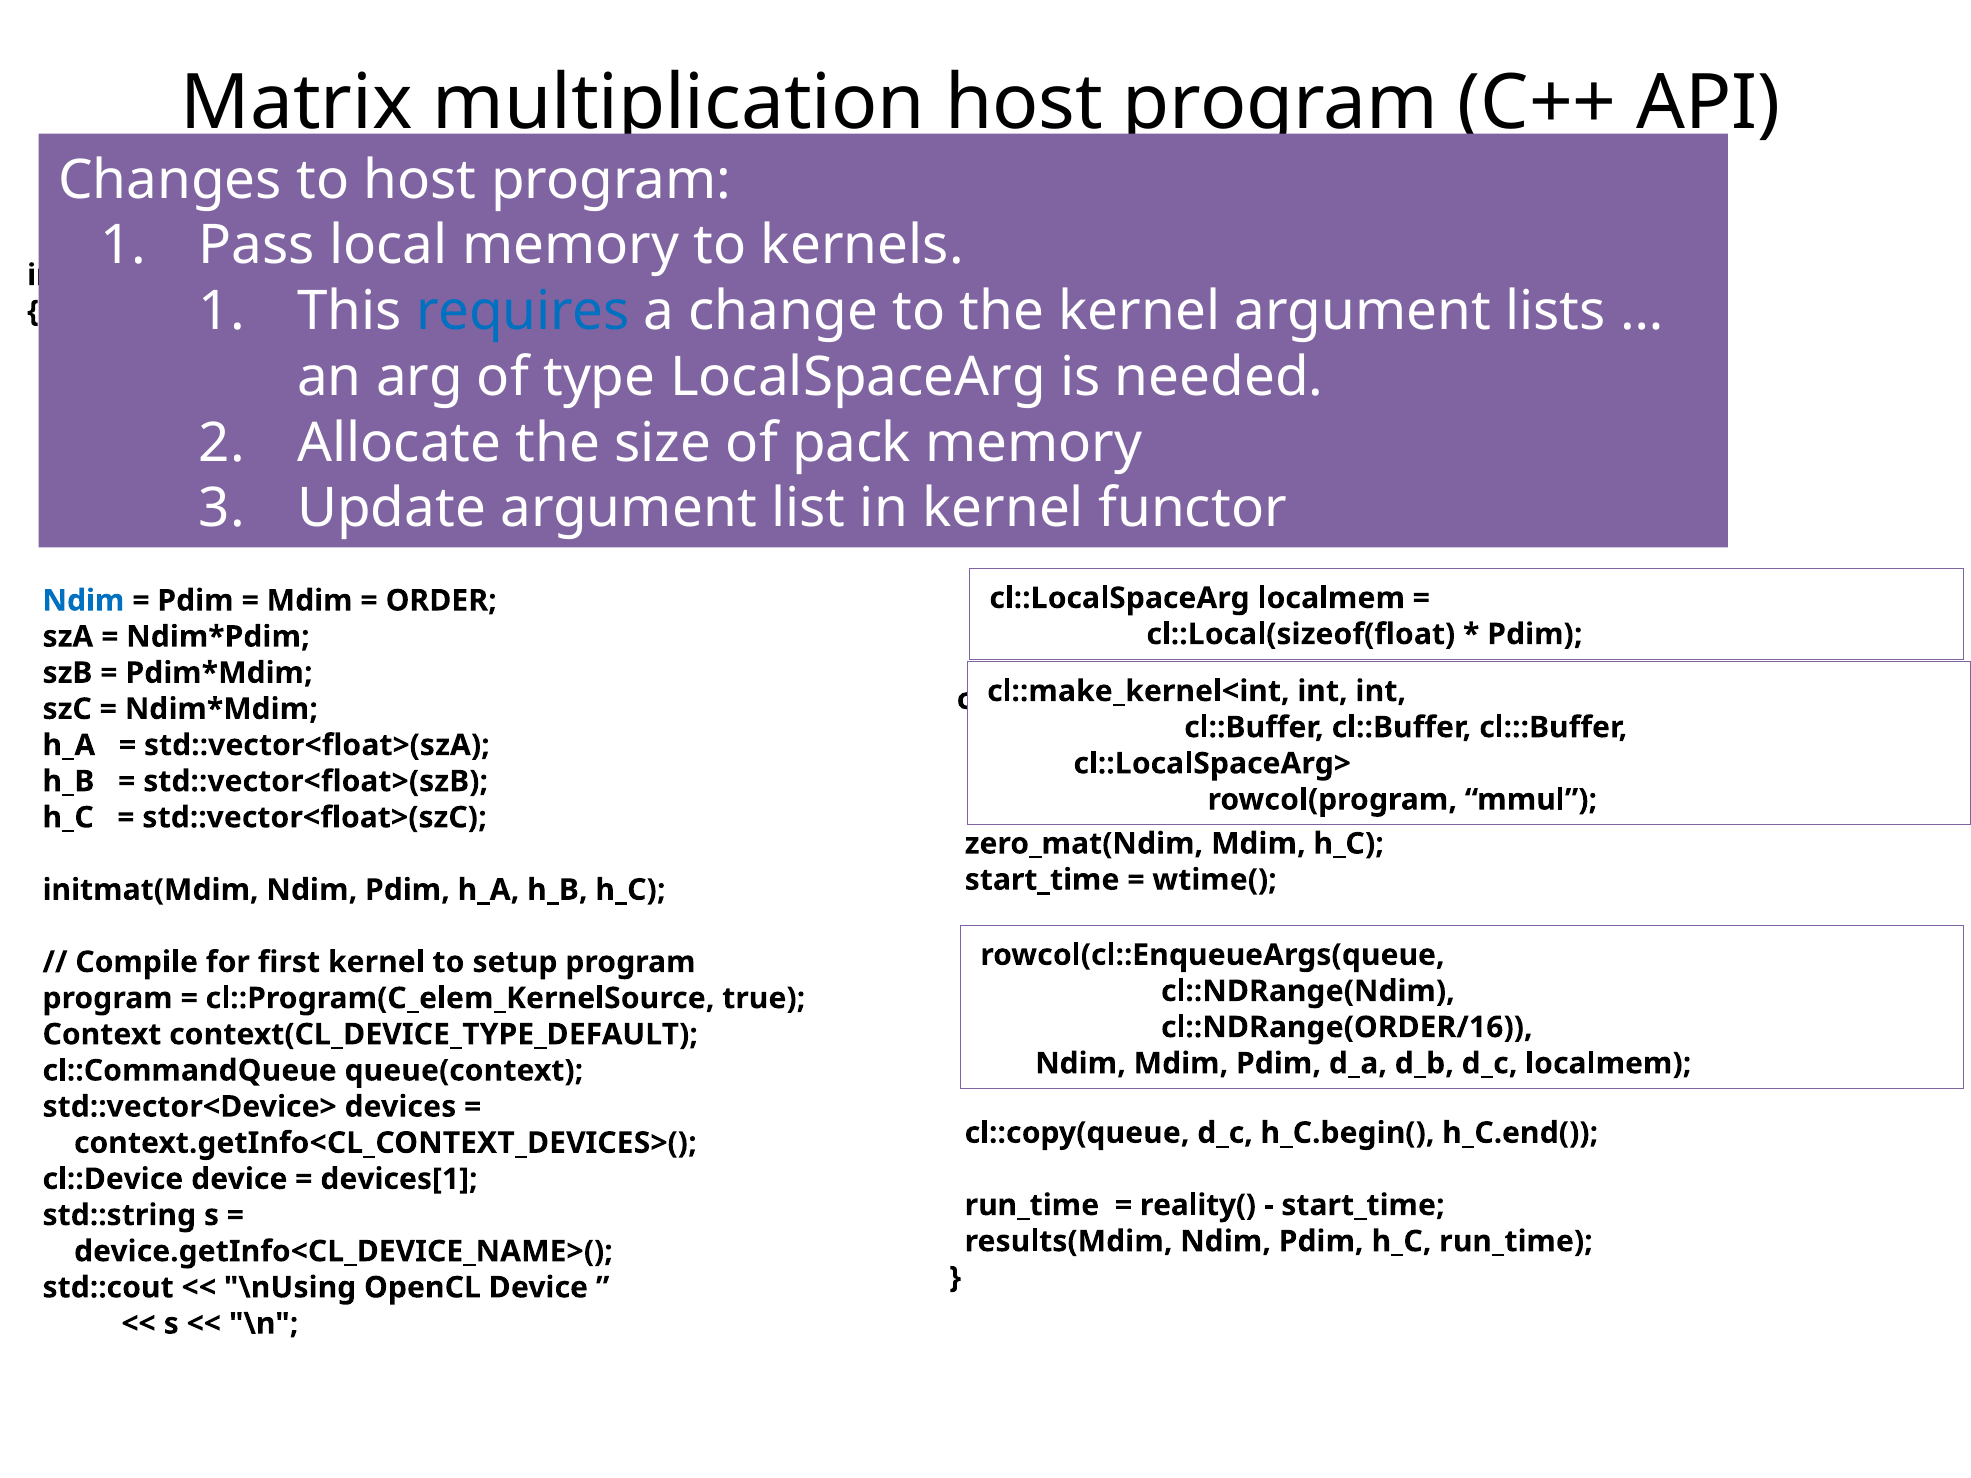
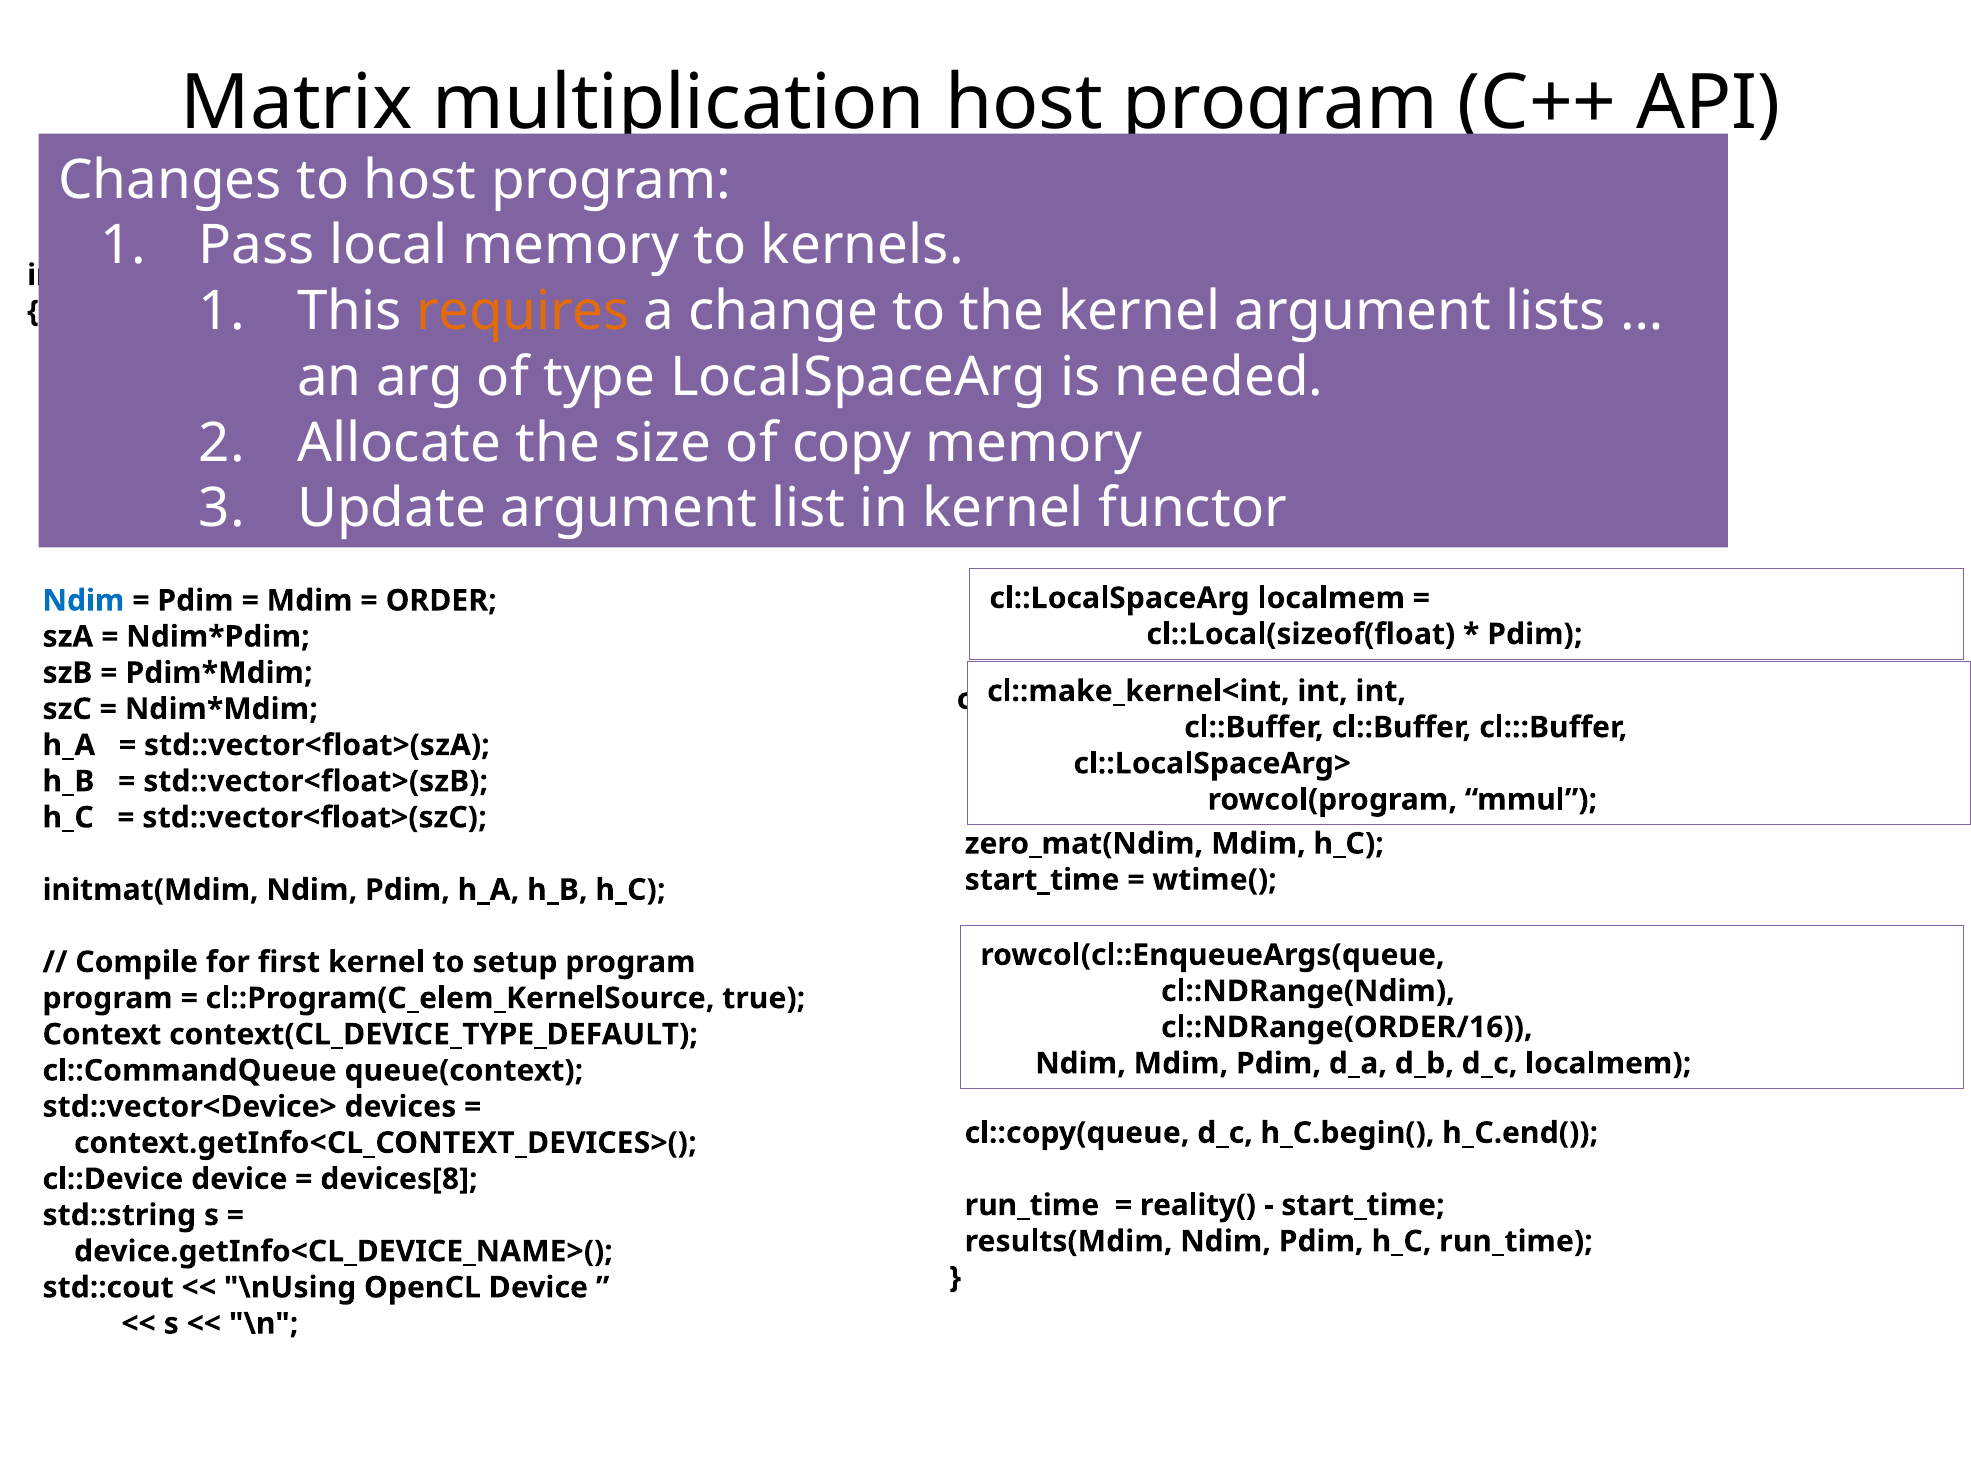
requires colour: blue -> orange (523, 312)
pack: pack -> copy (852, 443)
devices[1: devices[1 -> devices[8 (399, 1179)
